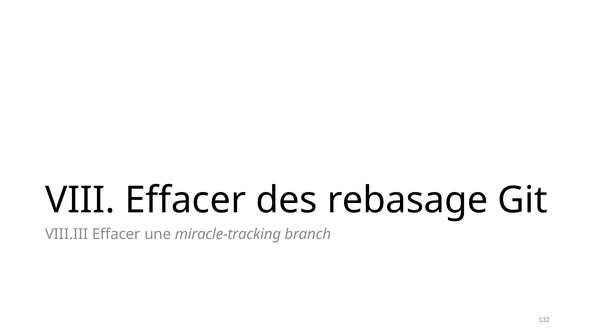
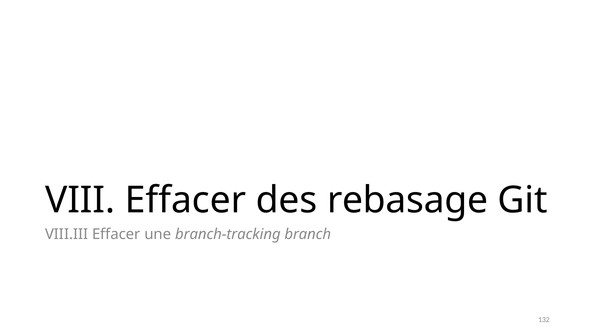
miracle-tracking: miracle-tracking -> branch-tracking (228, 234)
